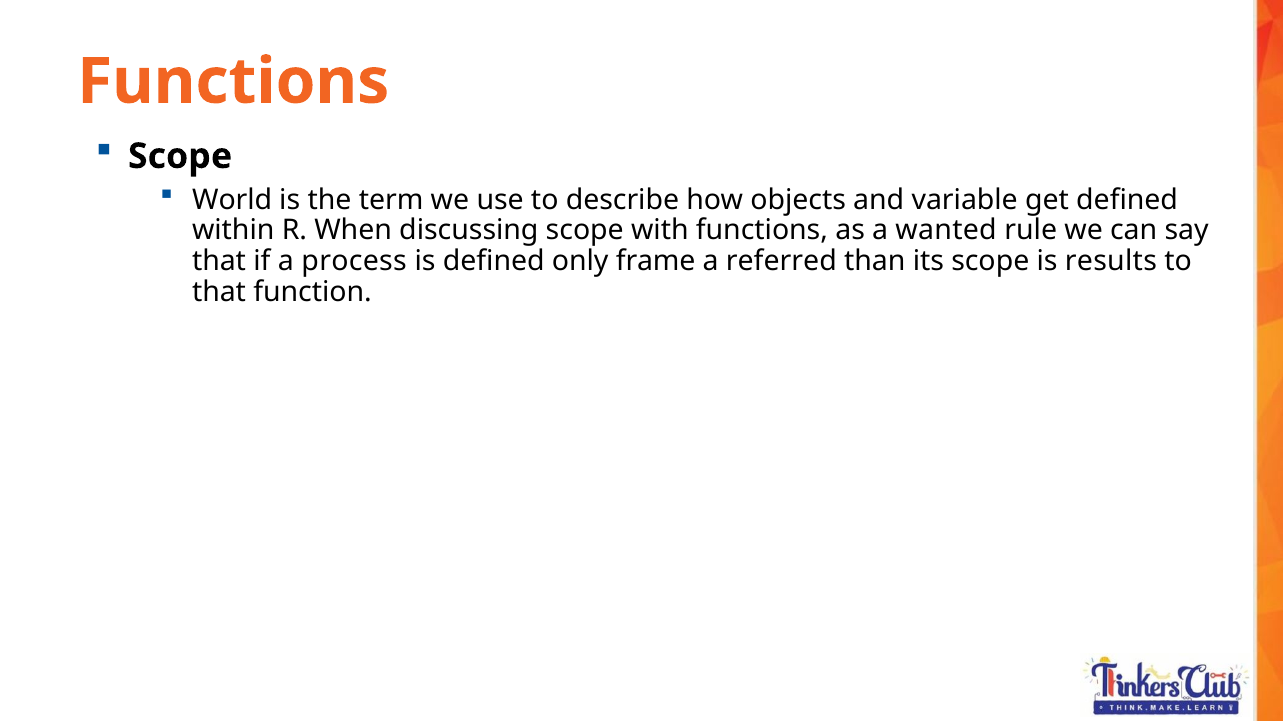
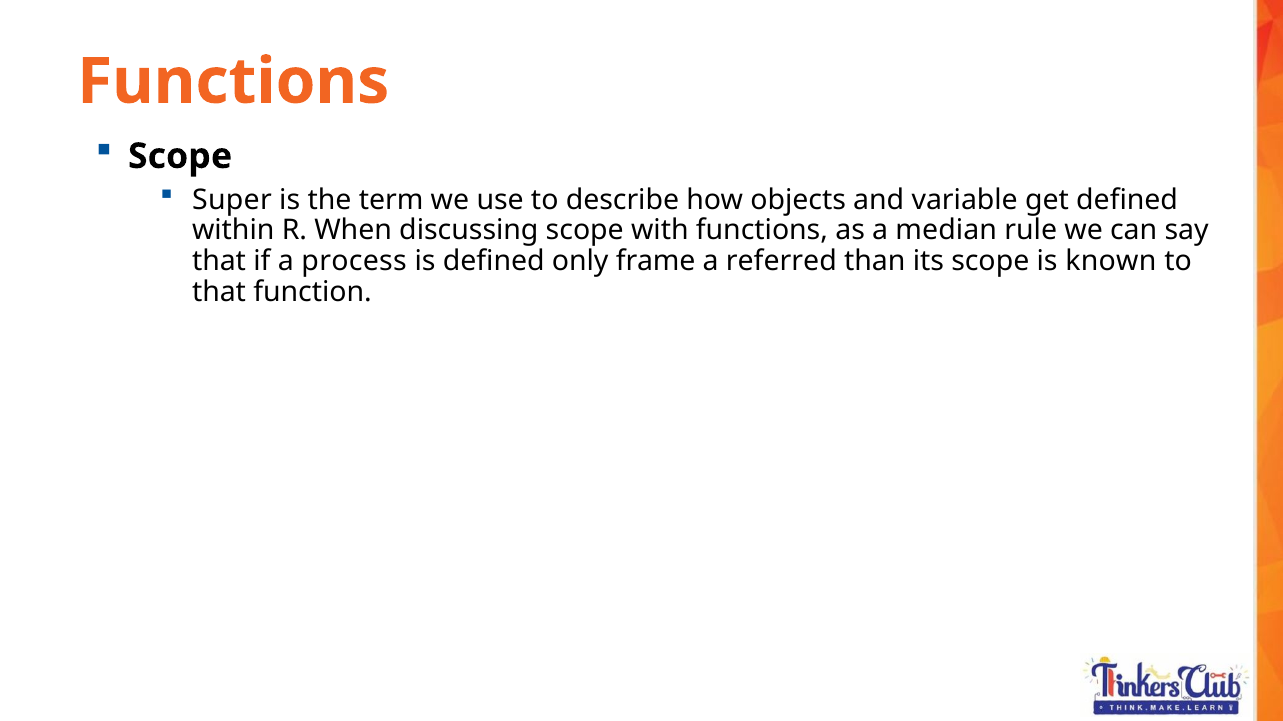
World: World -> Super (232, 200)
wanted: wanted -> median (946, 231)
results: results -> known (1111, 261)
